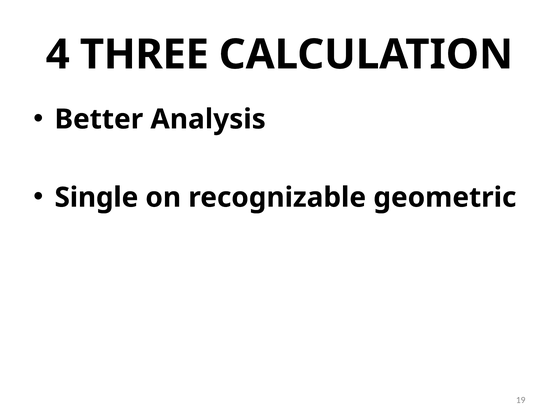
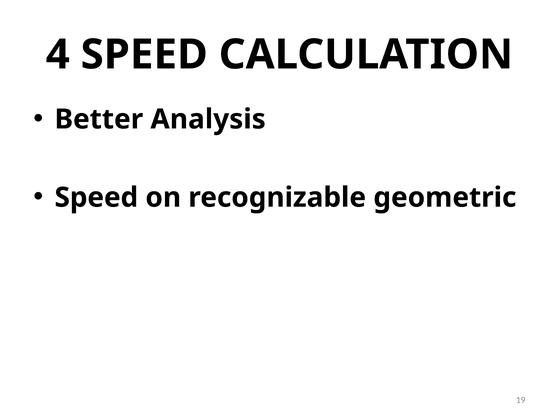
4 THREE: THREE -> SPEED (144, 55)
Single: Single -> Speed (96, 198)
